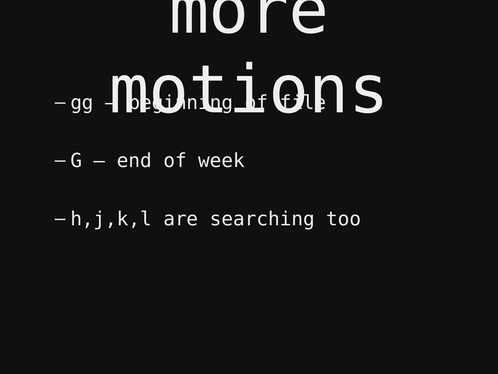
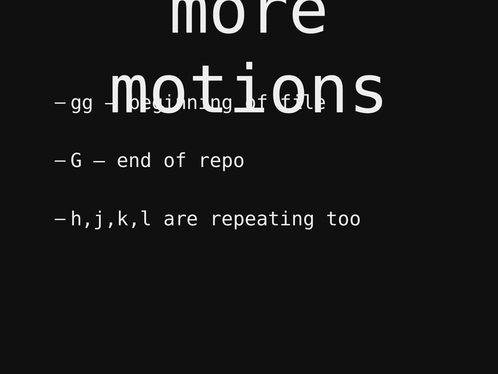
week: week -> repo (222, 161)
searching: searching -> repeating (262, 219)
